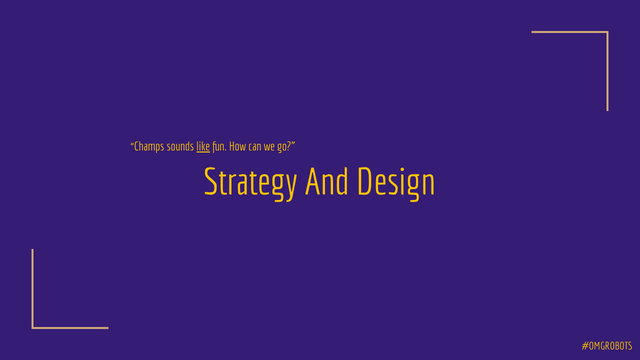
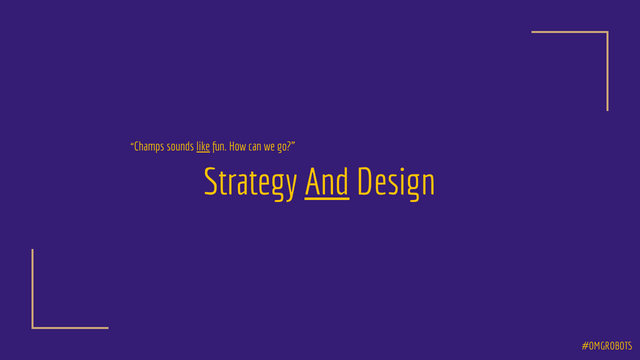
And underline: none -> present (327, 183)
